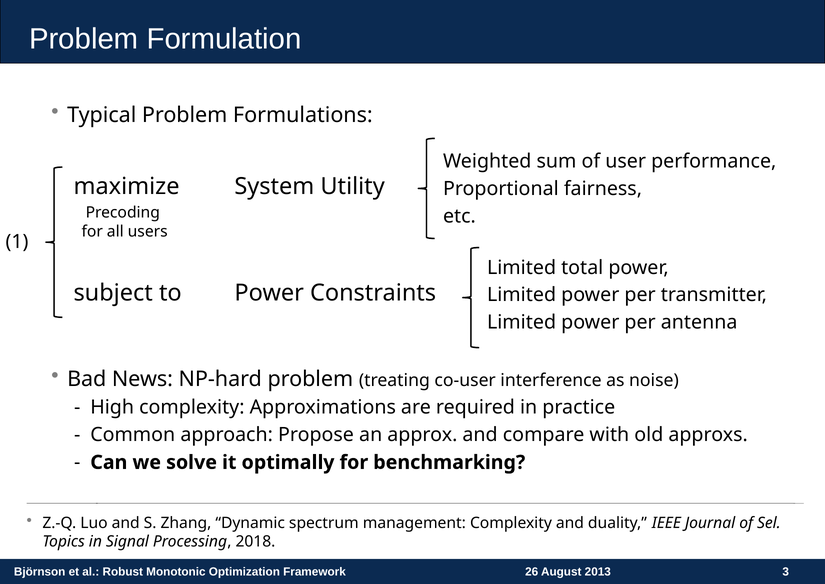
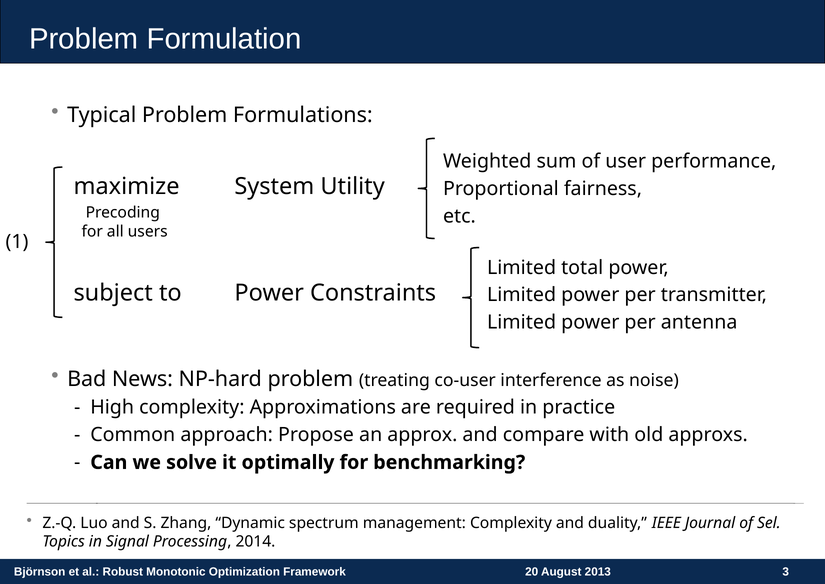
2018: 2018 -> 2014 (255, 541)
26: 26 -> 20 (532, 571)
